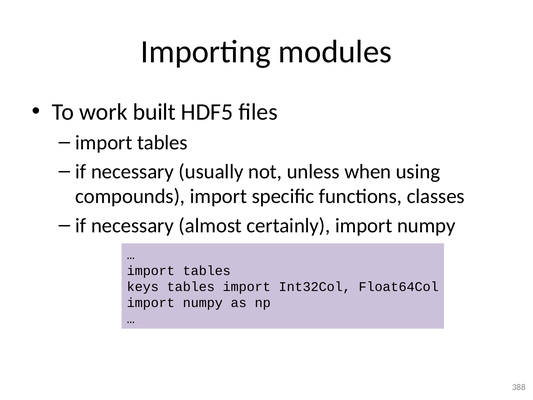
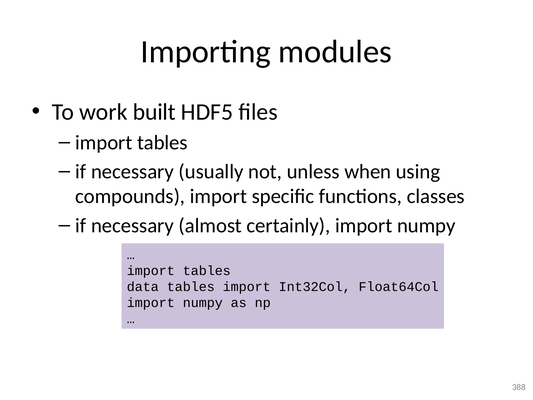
keys: keys -> data (143, 287)
